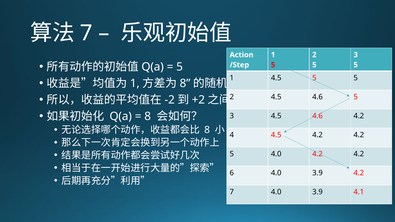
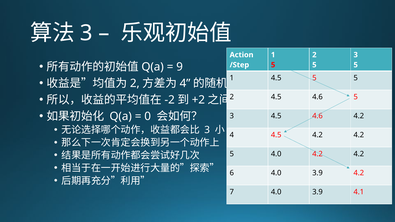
7: 7 -> 3 (86, 33)
5: 5 -> 9 (180, 67)
1: 1 -> 2 (135, 83)
8: 8 -> 4 (185, 83)
8: 8 -> 0 (148, 116)
8: 8 -> 3 (207, 130)
